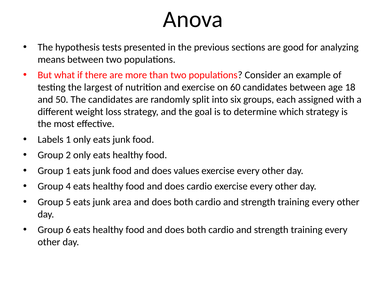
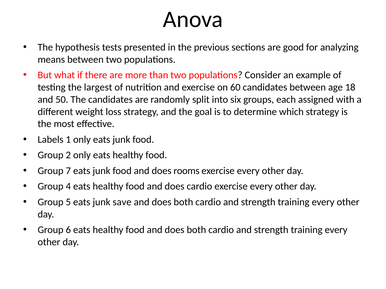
Group 1: 1 -> 7 (68, 171)
values: values -> rooms (186, 171)
area: area -> save (122, 202)
